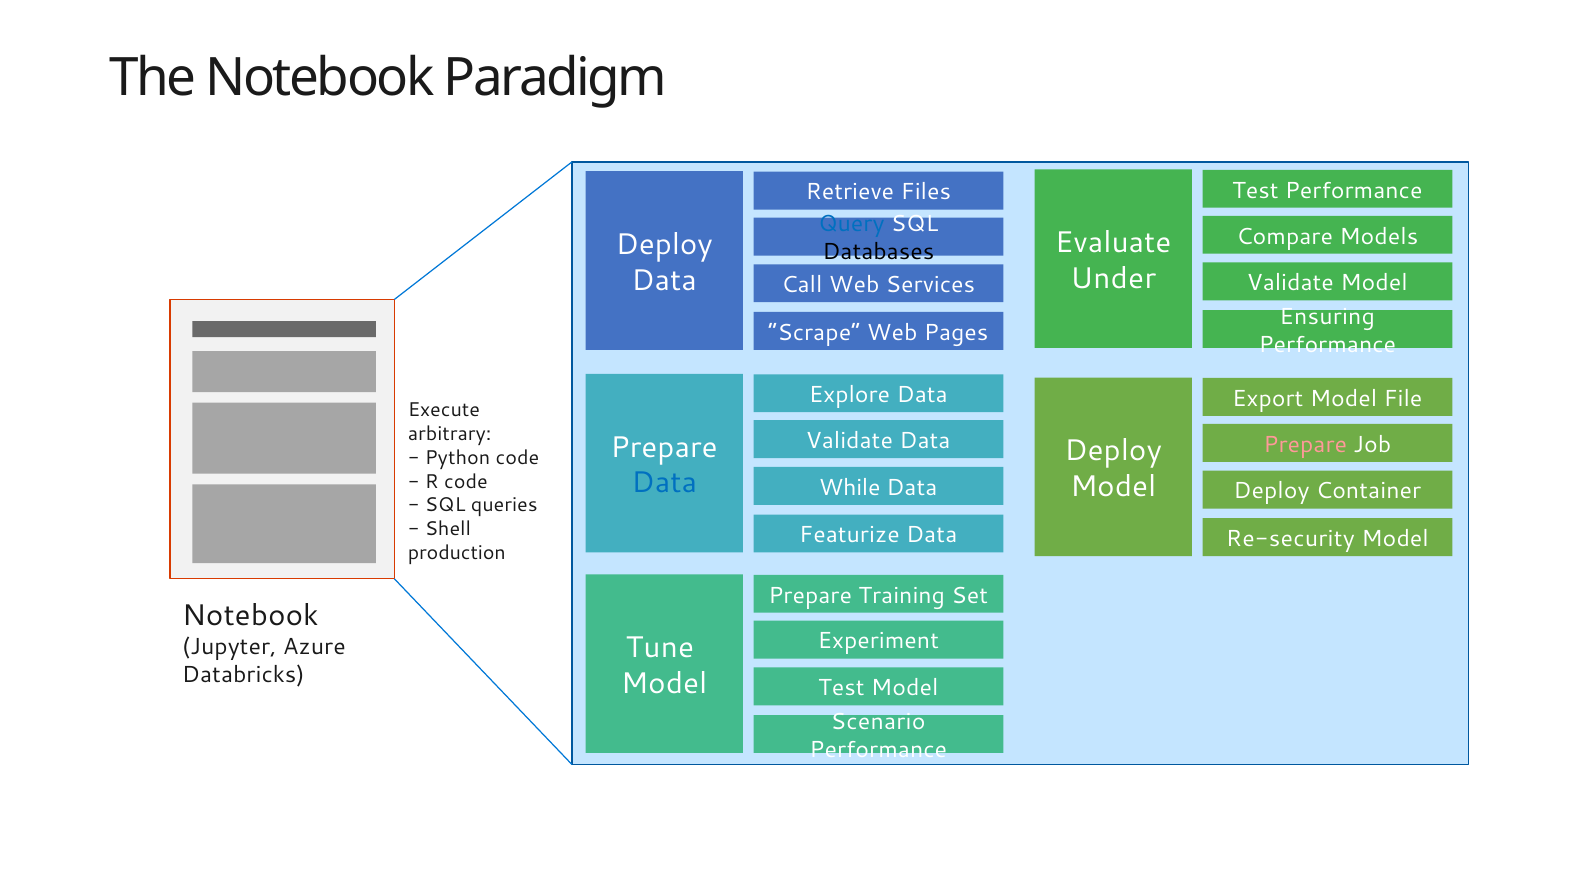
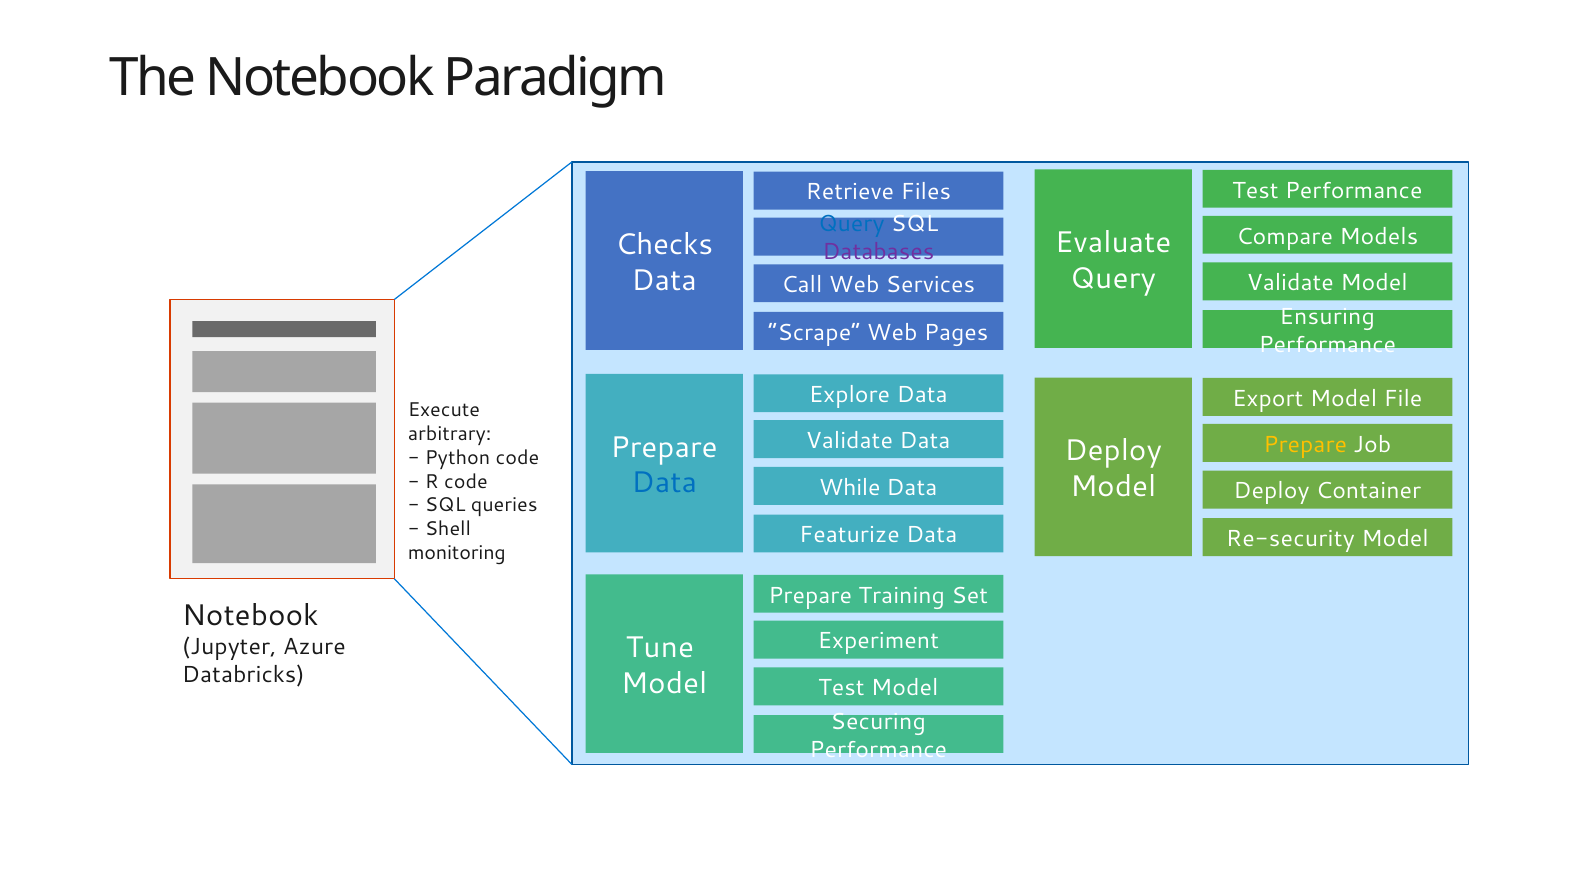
Deploy: Deploy -> Checks (664, 245)
Databases colour: black -> purple (878, 252)
Under: Under -> Query (1113, 279)
Prepare colour: pink -> yellow (1305, 444)
production: production -> monitoring (457, 553)
Scenario: Scenario -> Securing (878, 722)
